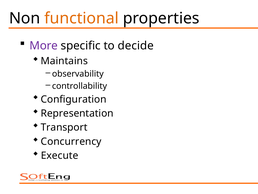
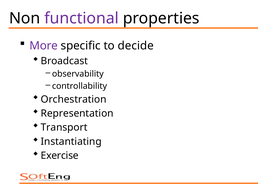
functional colour: orange -> purple (82, 18)
Maintains: Maintains -> Broadcast (64, 61)
Configuration: Configuration -> Orchestration (74, 99)
Concurrency: Concurrency -> Instantiating (71, 141)
Execute: Execute -> Exercise (60, 155)
